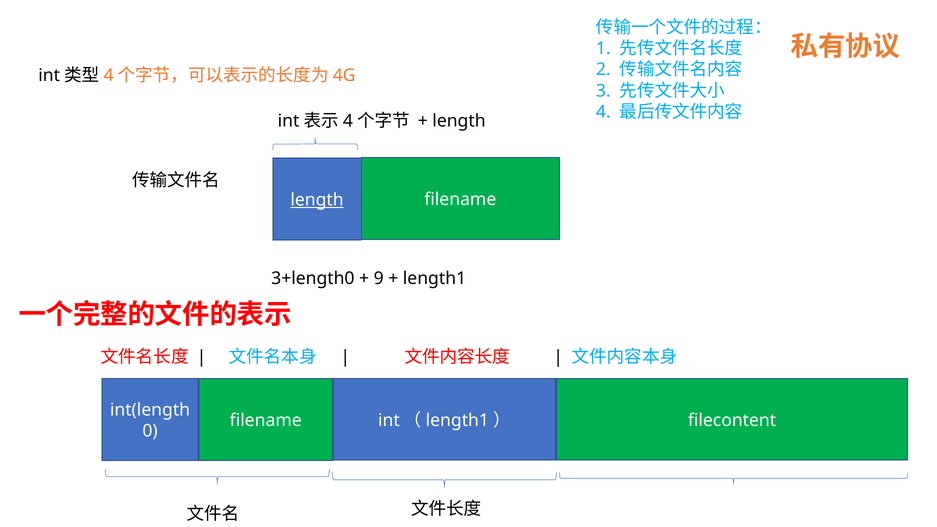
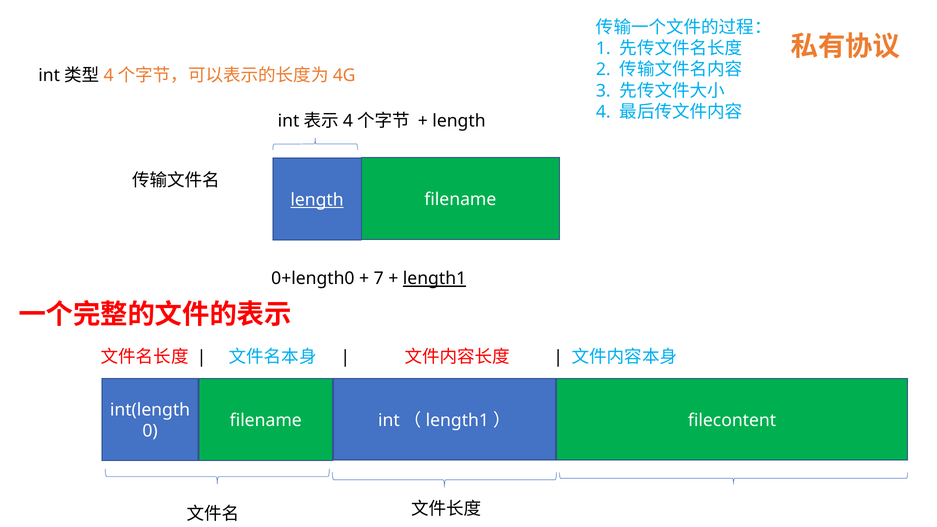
3+length0: 3+length0 -> 0+length0 (313, 279)
9: 9 -> 7 (379, 279)
length1 underline: none -> present (435, 279)
